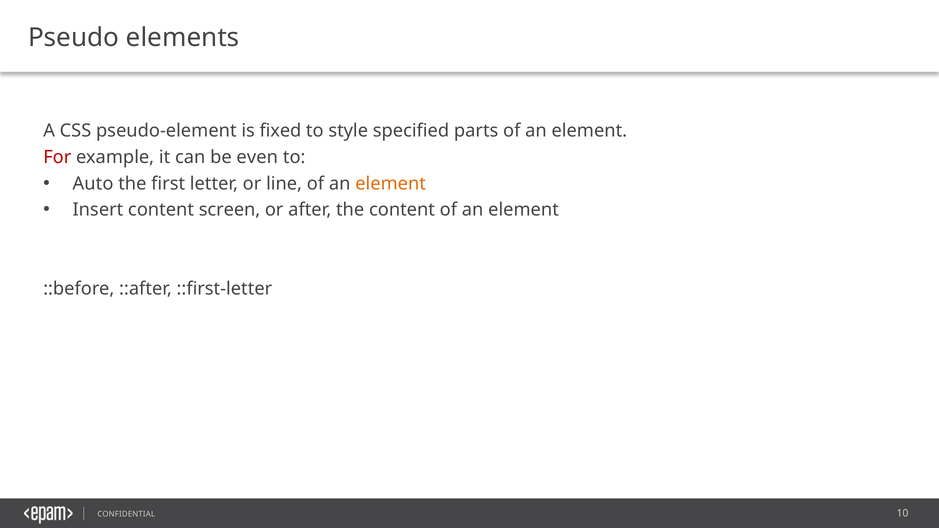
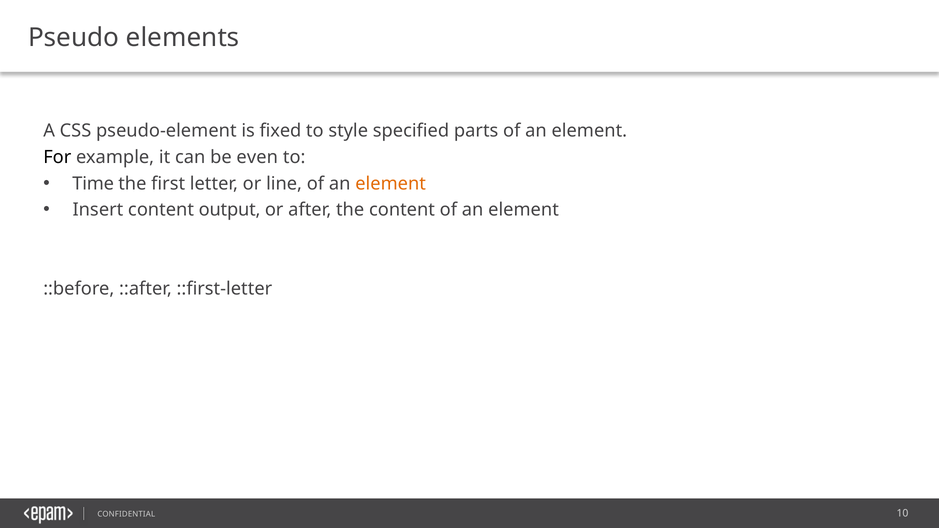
For colour: red -> black (57, 157)
Auto: Auto -> Time (93, 184)
screen: screen -> output (230, 210)
